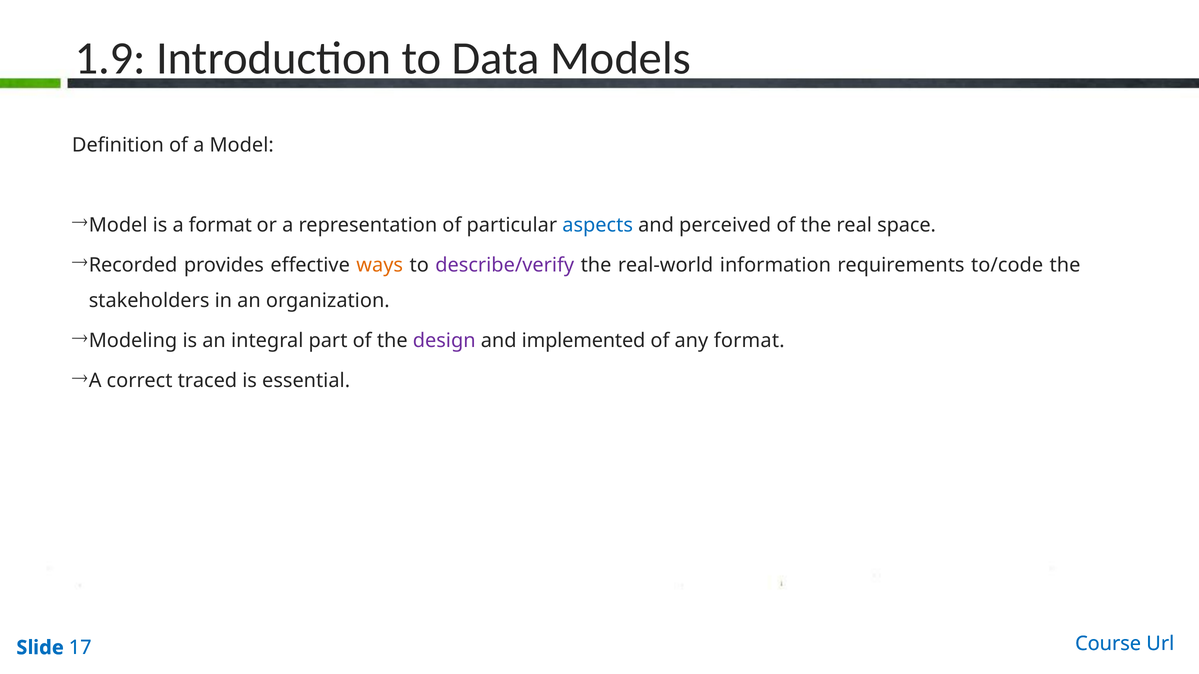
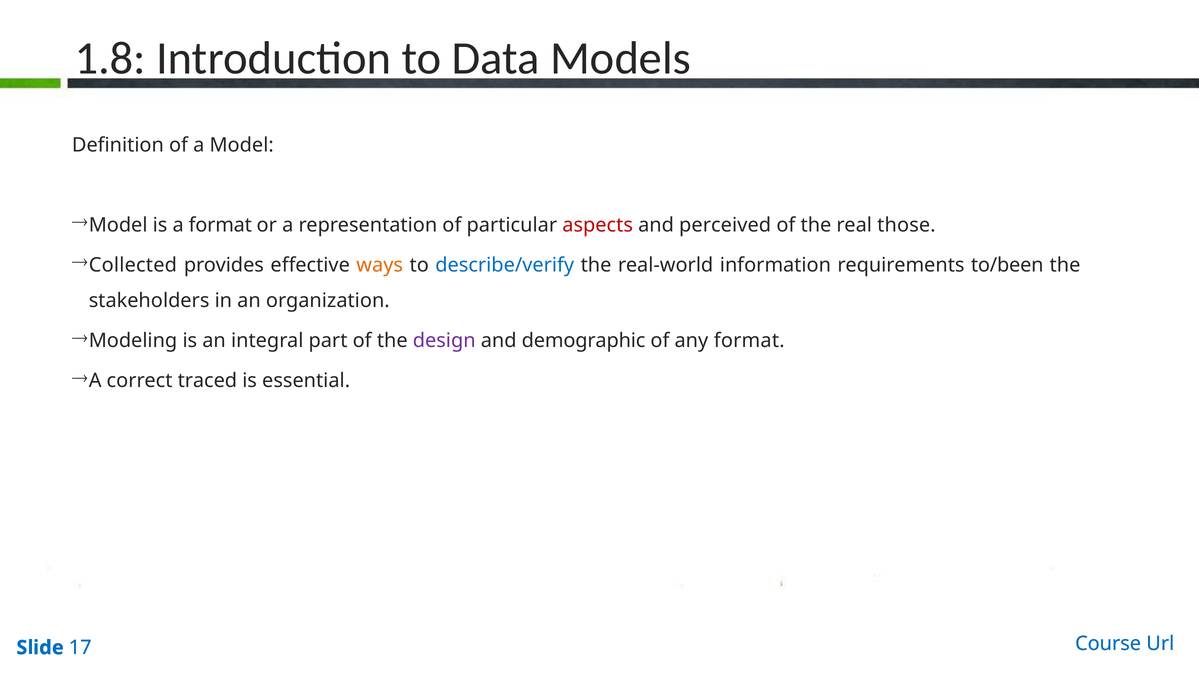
1.9: 1.9 -> 1.8 (110, 58)
aspects colour: blue -> red (598, 225)
space: space -> those (906, 225)
Recorded: Recorded -> Collected (133, 265)
describe/verify colour: purple -> blue (505, 265)
to/code: to/code -> to/been (1007, 265)
implemented: implemented -> demographic (584, 341)
